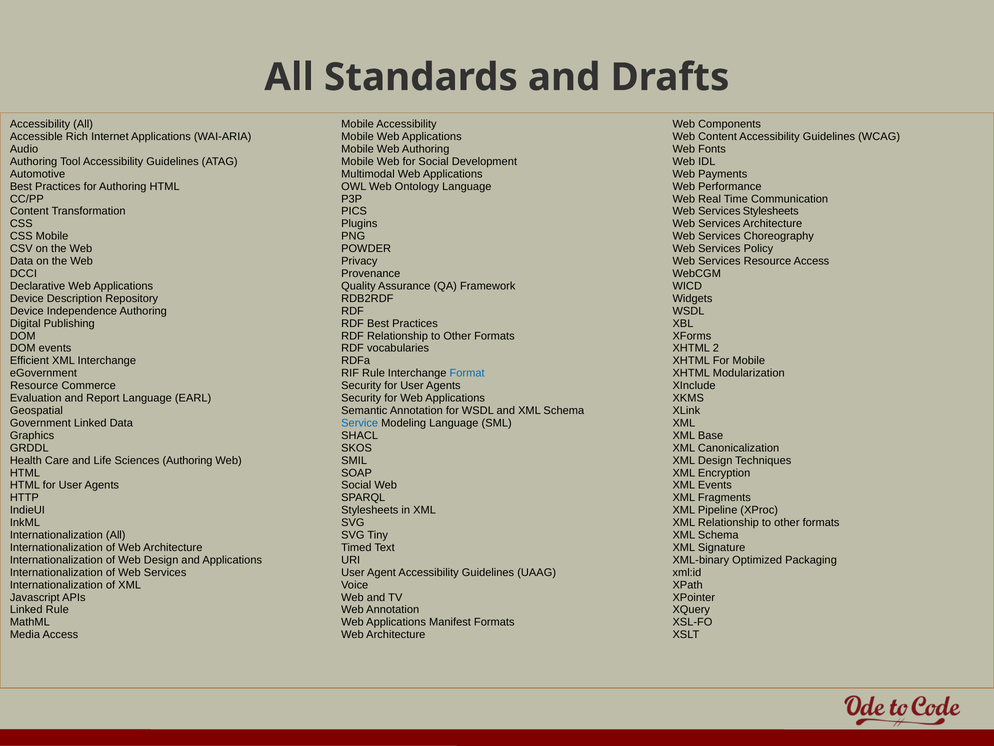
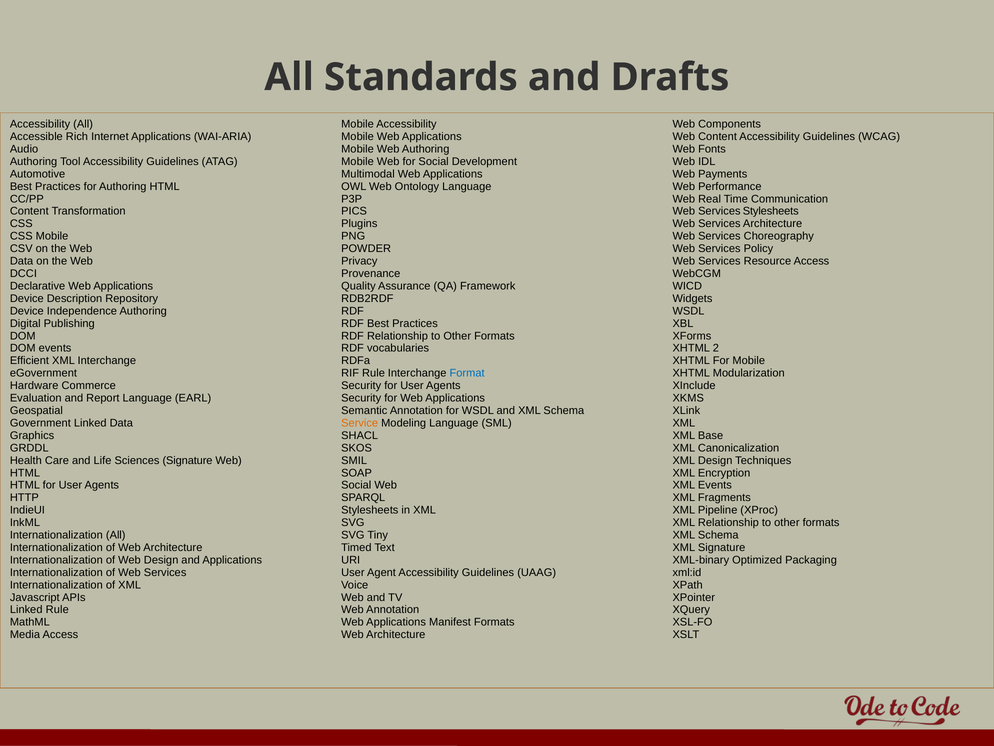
Resource: Resource -> Hardware (34, 385)
Service colour: blue -> orange (360, 423)
Sciences Authoring: Authoring -> Signature (188, 460)
